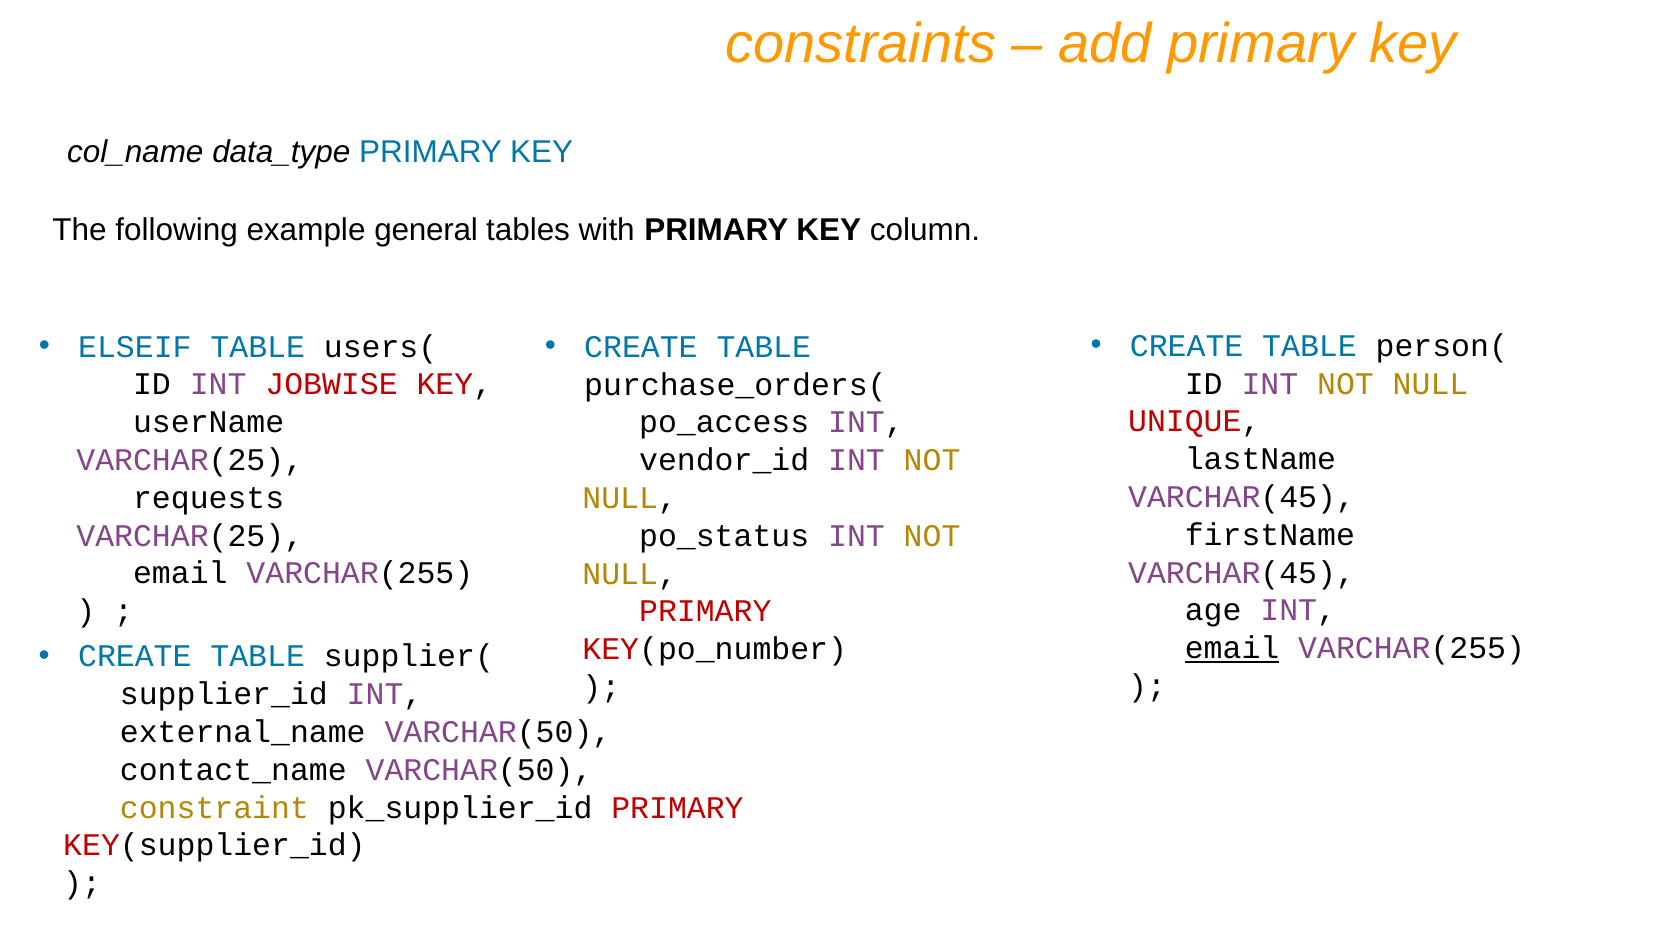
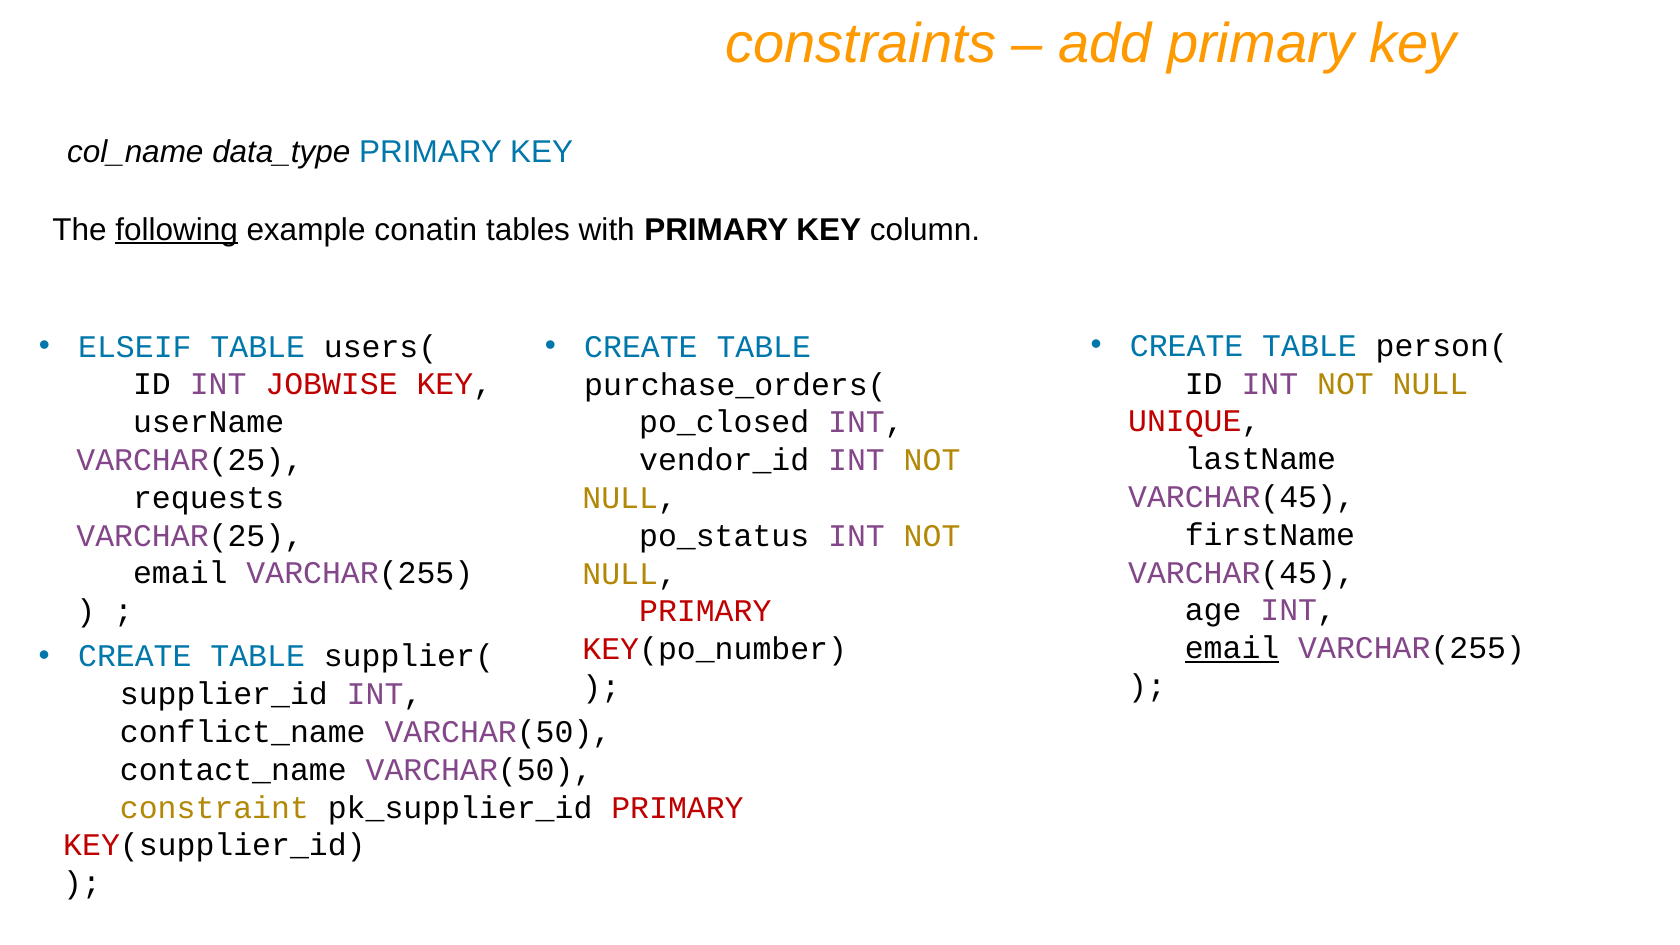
following underline: none -> present (177, 230)
general: general -> conatin (426, 230)
po_access: po_access -> po_closed (724, 423)
external_name: external_name -> conflict_name (243, 732)
